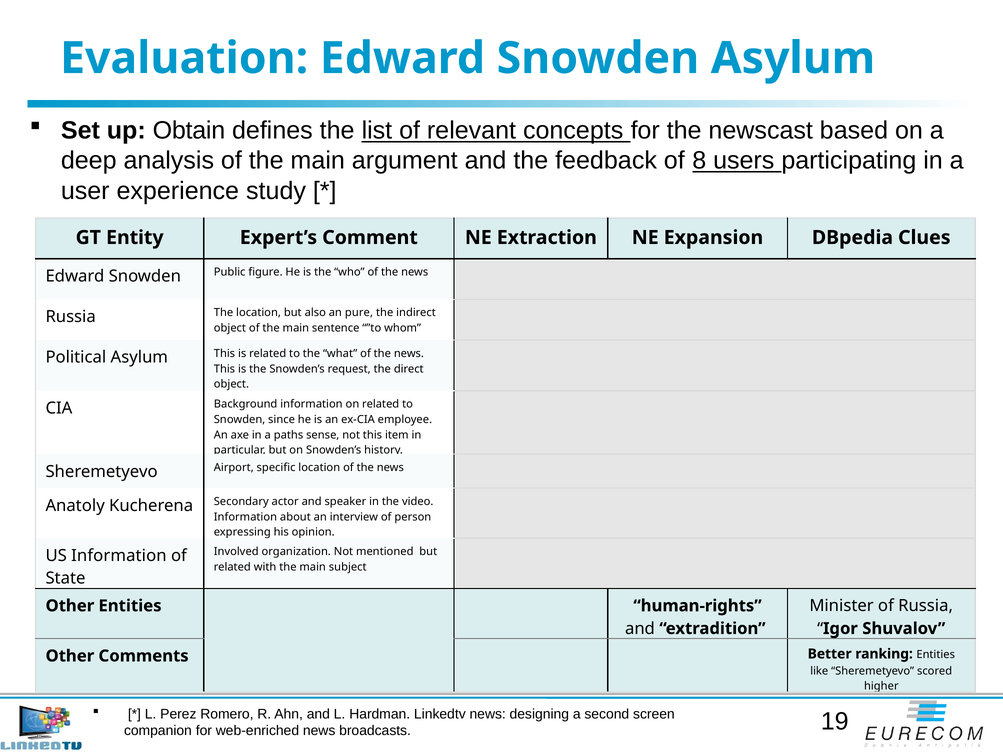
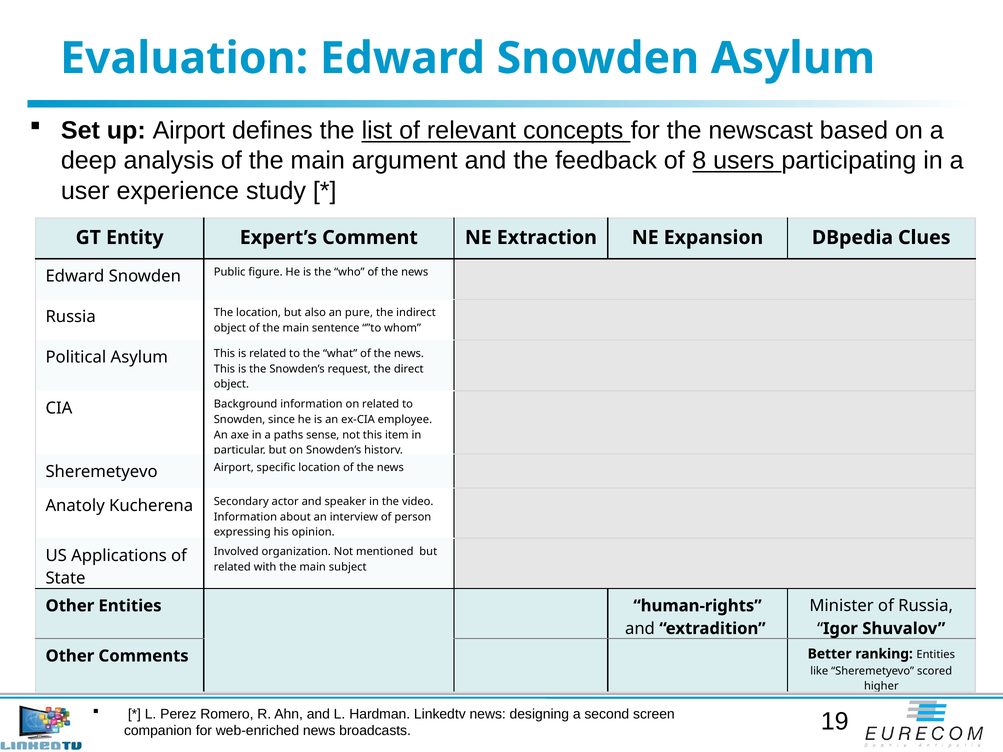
up Obtain: Obtain -> Airport (189, 131)
US Information: Information -> Applications (119, 556)
